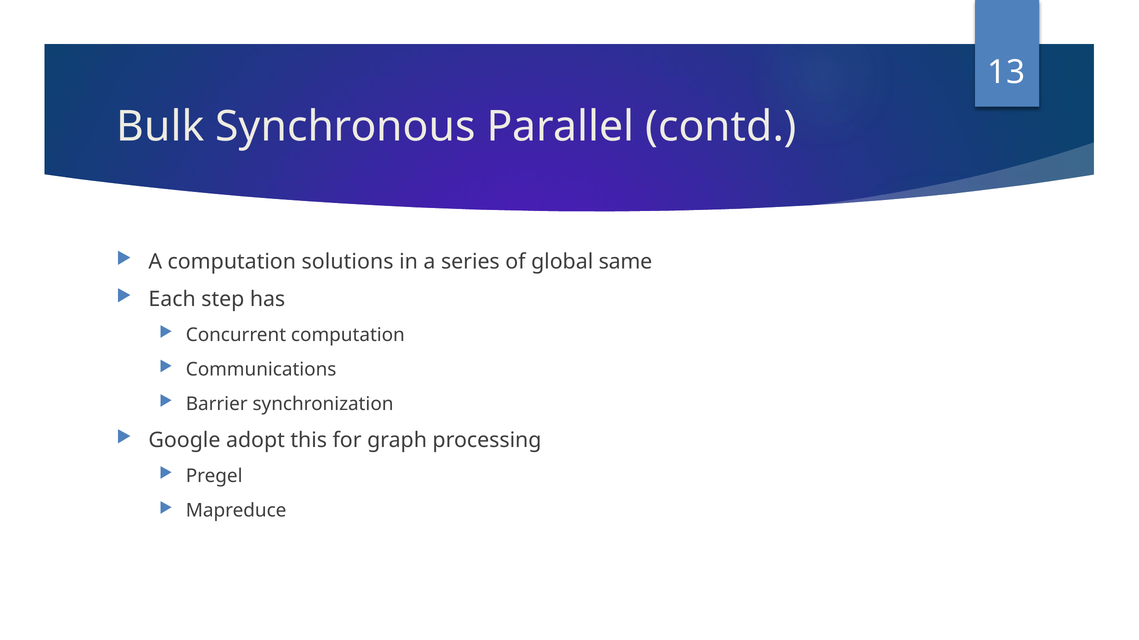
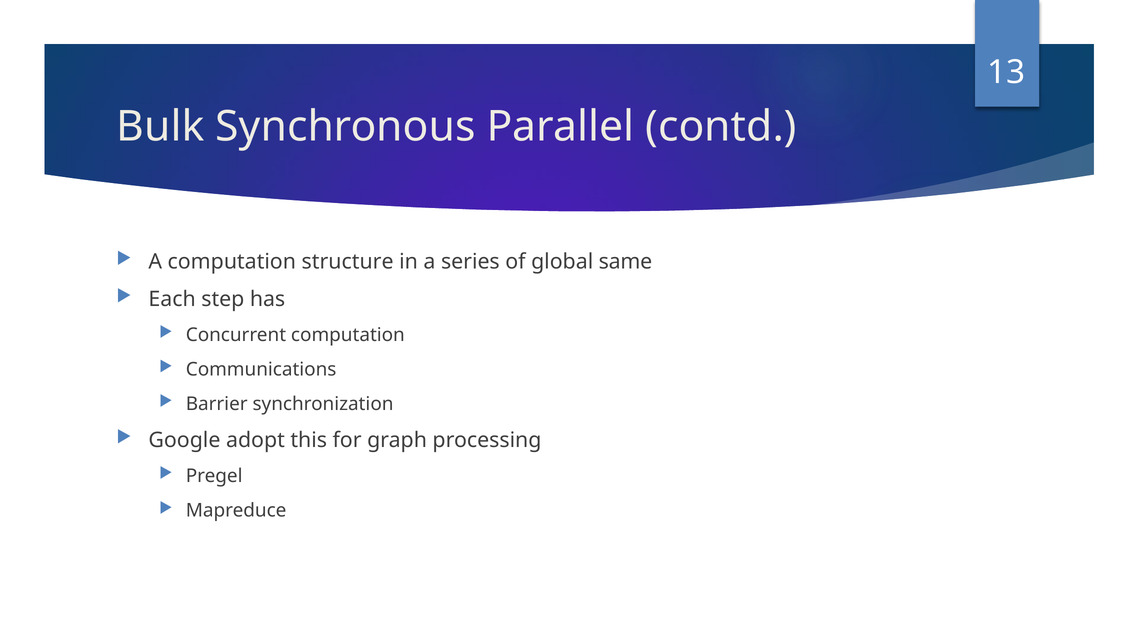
solutions: solutions -> structure (348, 262)
